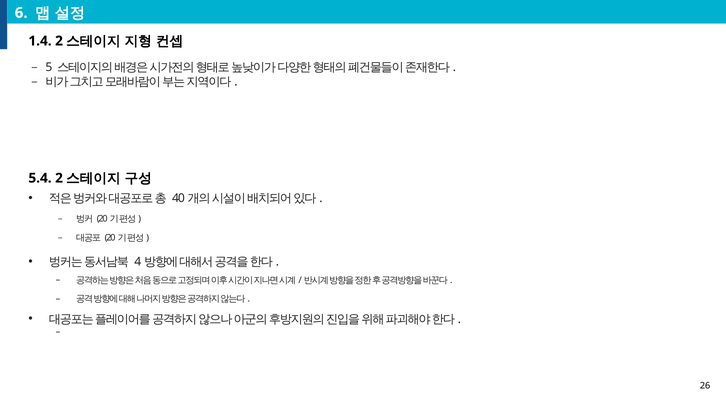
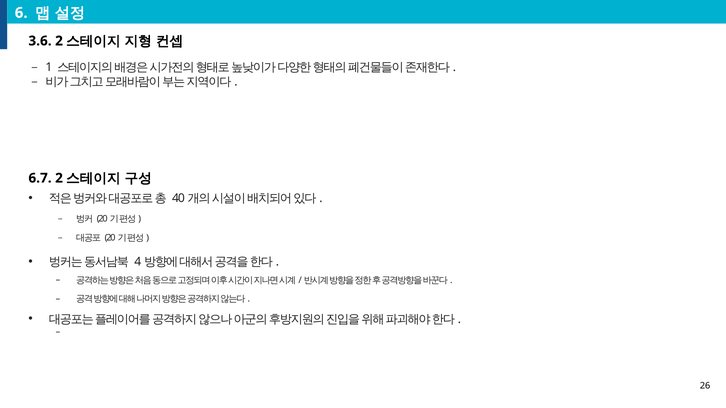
1.4: 1.4 -> 3.6 (40, 41)
5: 5 -> 1 (49, 67)
5.4: 5.4 -> 6.7 (40, 178)
